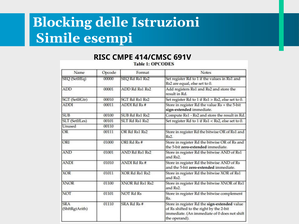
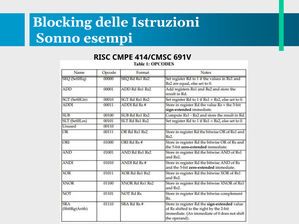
Simile: Simile -> Sonno (58, 38)
